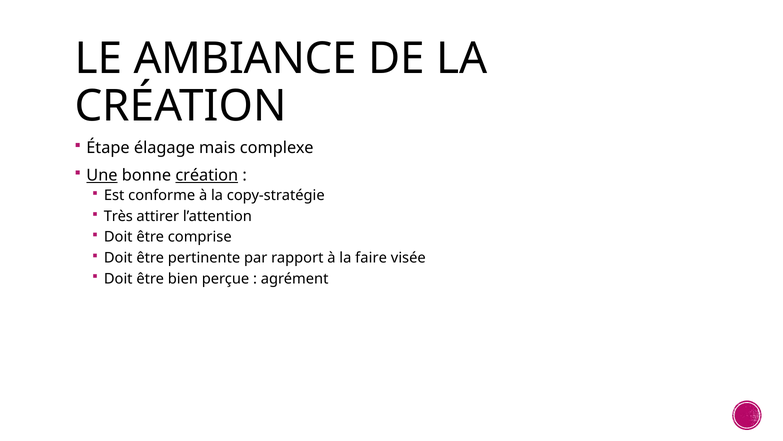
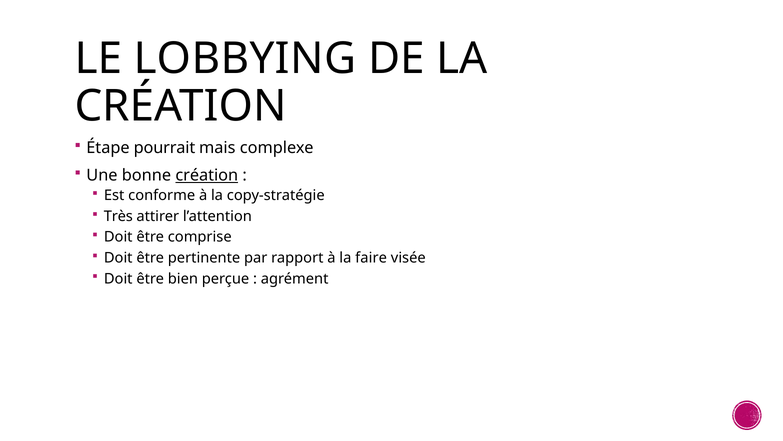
AMBIANCE: AMBIANCE -> LOBBYING (245, 59)
élagage: élagage -> pourrait (164, 148)
Une underline: present -> none (102, 175)
